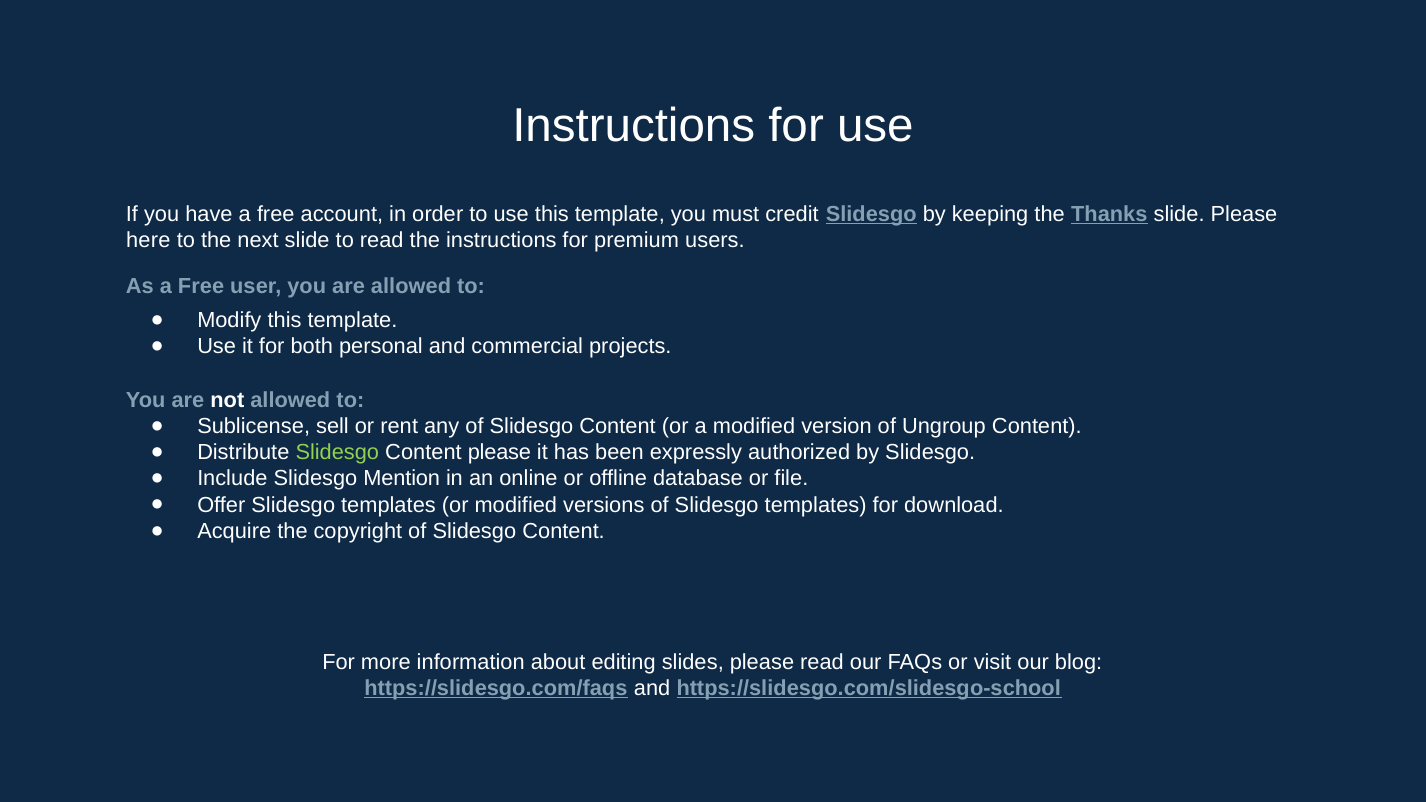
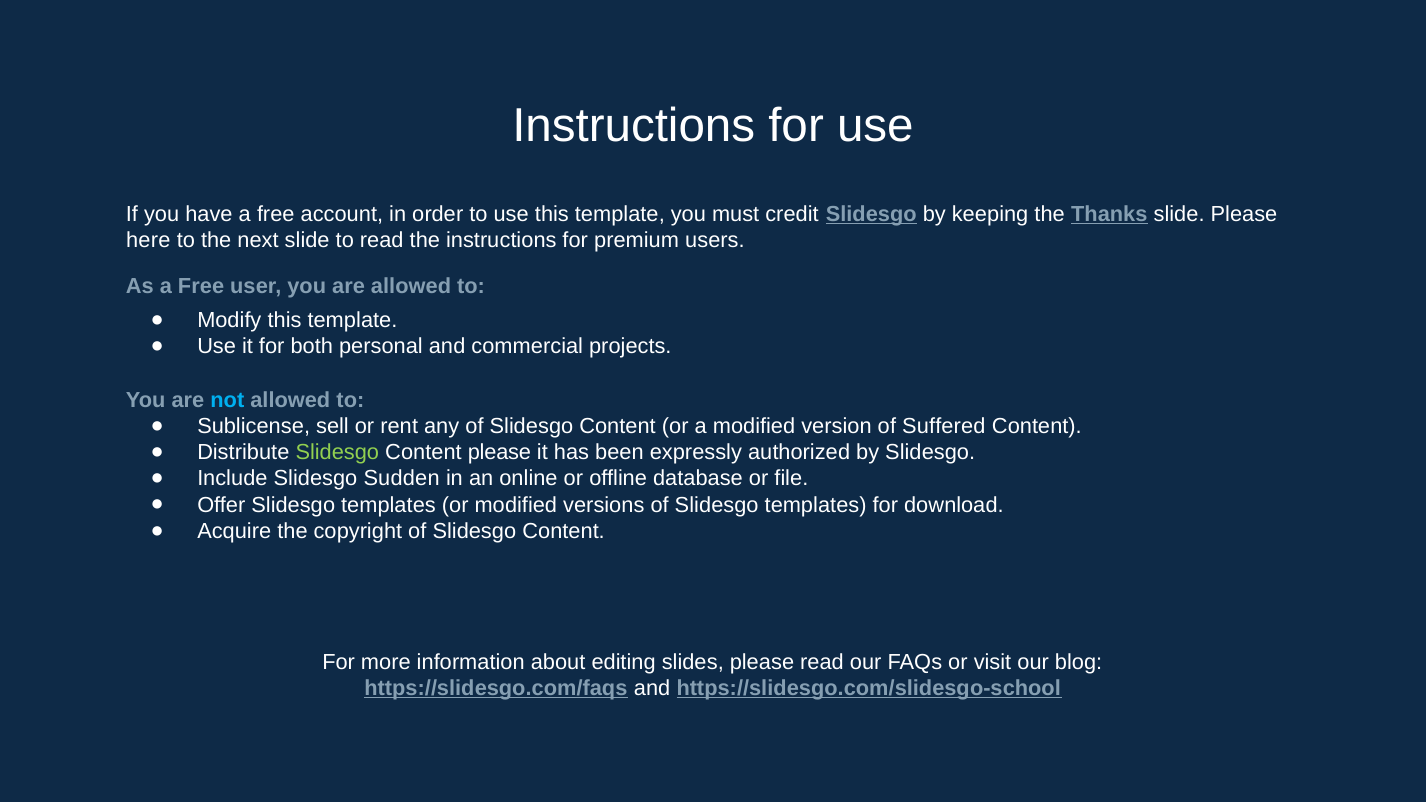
not colour: white -> light blue (227, 400)
Ungroup: Ungroup -> Suffered (944, 427)
Mention: Mention -> Sudden (402, 479)
